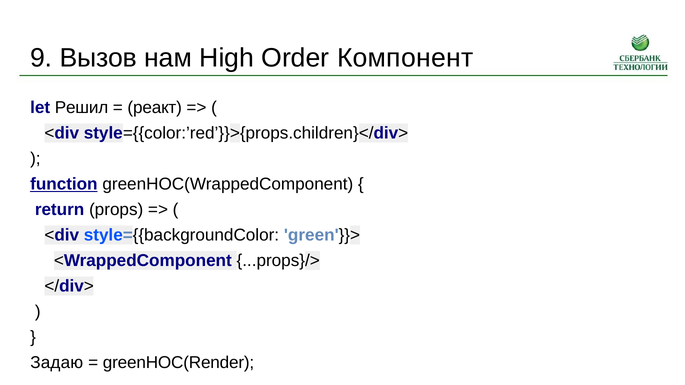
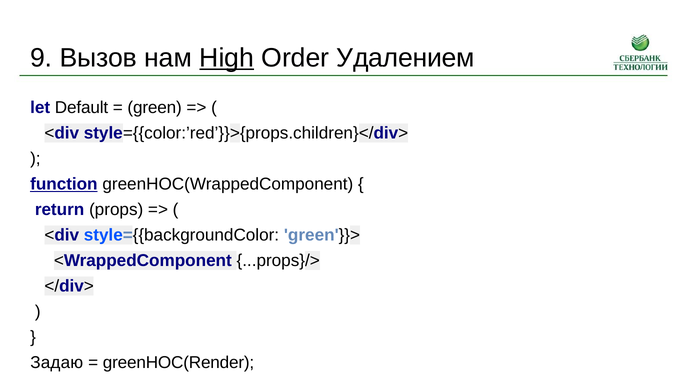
High underline: none -> present (227, 58)
Компонент: Компонент -> Удалением (406, 58)
Решил: Решил -> Default (82, 108)
реакт: реакт -> green (155, 108)
